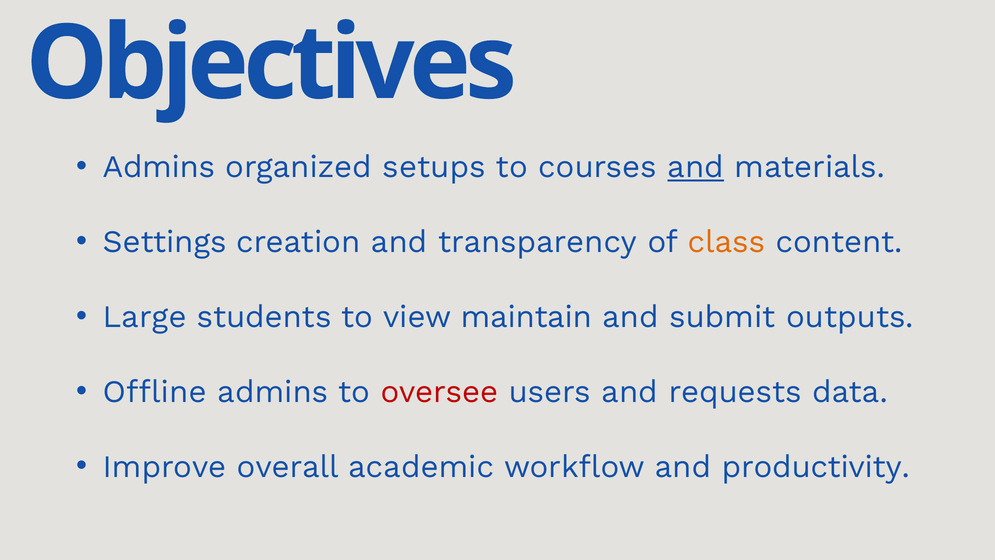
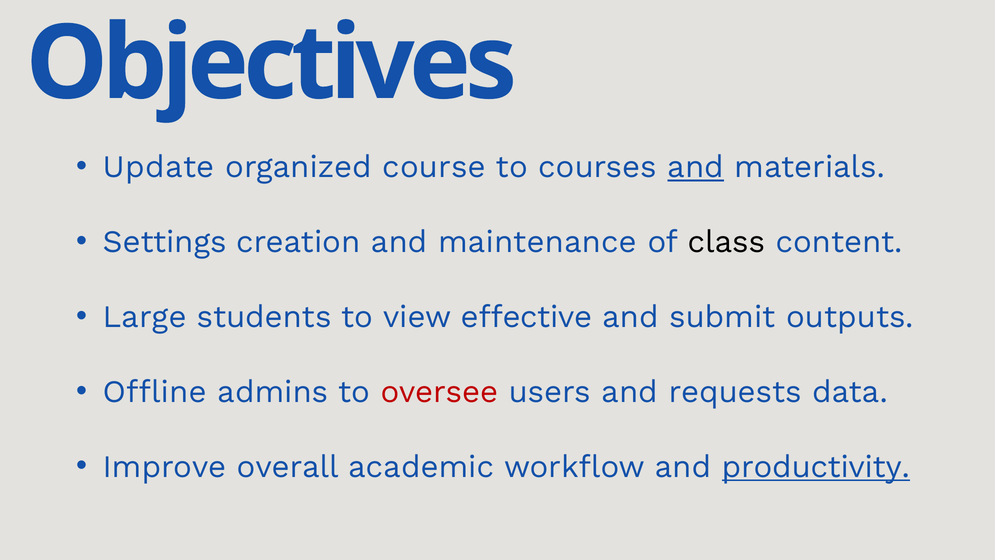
Admins: Admins -> Update (159, 167)
setups: setups -> course (434, 167)
transparency: transparency -> maintenance (537, 242)
class colour: orange -> black (726, 242)
maintain: maintain -> effective (526, 317)
productivity underline: none -> present (816, 467)
